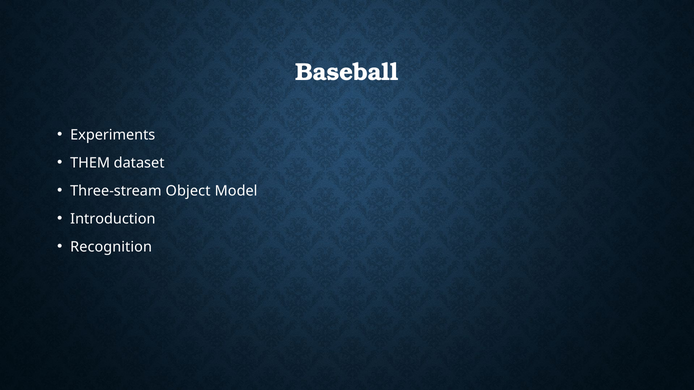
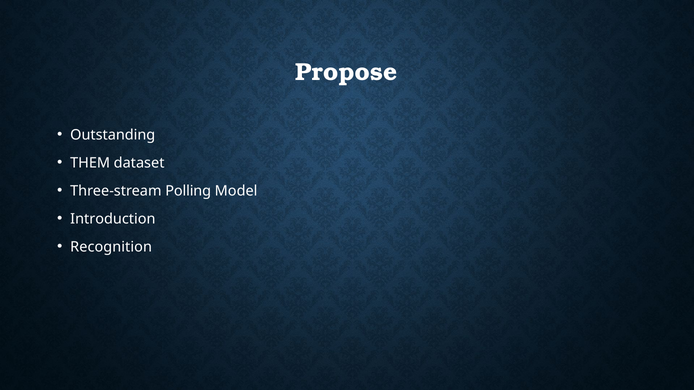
Baseball: Baseball -> Propose (347, 72)
Experiments: Experiments -> Outstanding (113, 135)
Object: Object -> Polling (188, 191)
